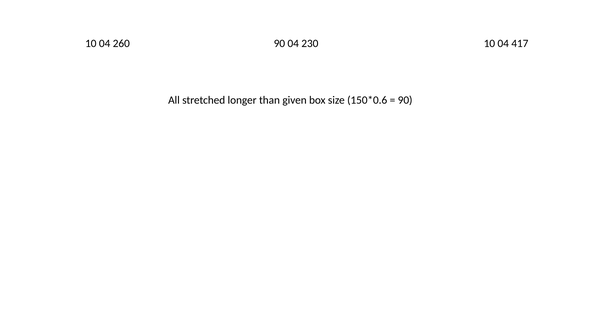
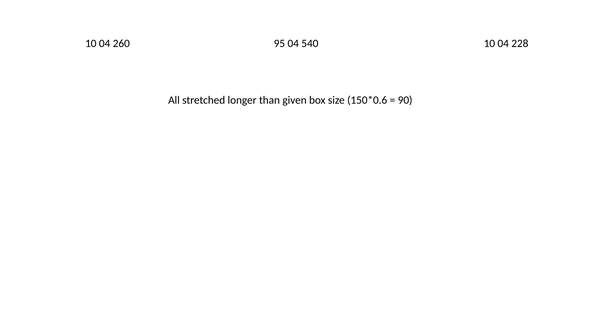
260 90: 90 -> 95 (279, 43)
230: 230 -> 540 (310, 43)
417: 417 -> 228 (520, 43)
